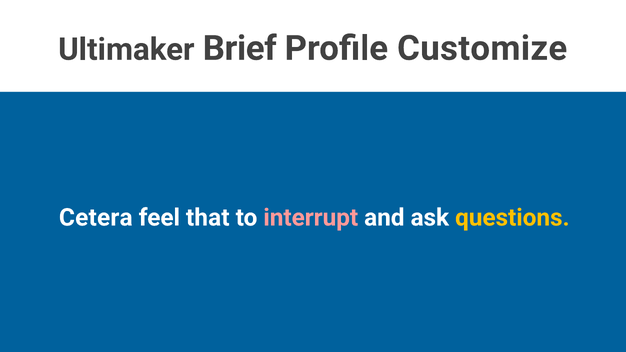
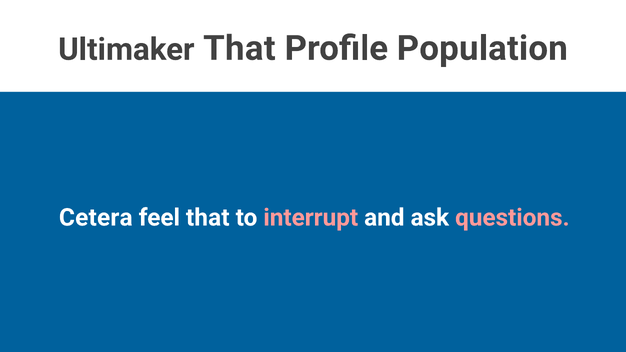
Ultimaker Brief: Brief -> That (239, 48)
Customize: Customize -> Population (482, 48)
questions colour: yellow -> pink (512, 218)
